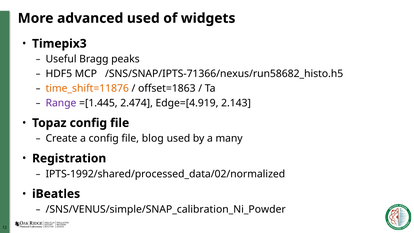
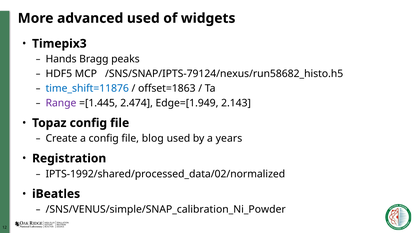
Useful: Useful -> Hands (61, 59)
/SNS/SNAP/IPTS-71366/nexus/run58682_histo.h5: /SNS/SNAP/IPTS-71366/nexus/run58682_histo.h5 -> /SNS/SNAP/IPTS-79124/nexus/run58682_histo.h5 (224, 74)
time_shift=11876 colour: orange -> blue (87, 88)
Edge=[4.919: Edge=[4.919 -> Edge=[1.949 (187, 103)
many: many -> years (229, 138)
